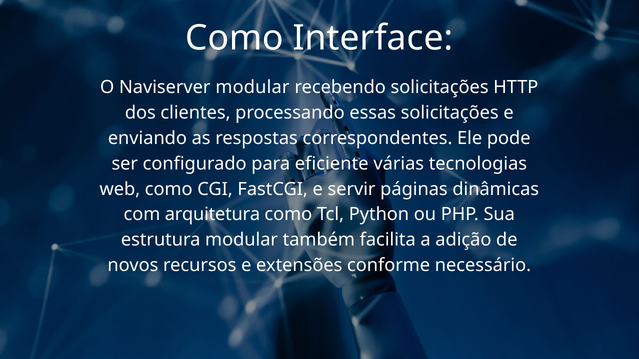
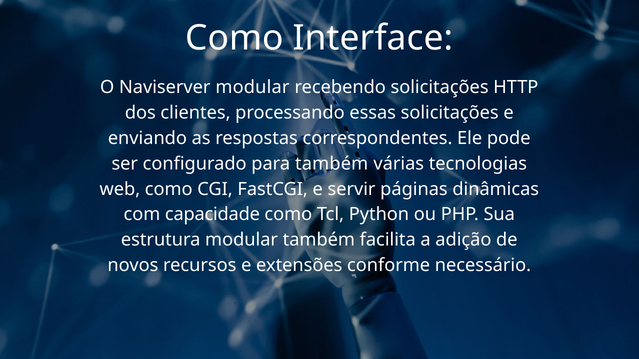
para eficiente: eficiente -> também (332, 164)
arquitetura: arquitetura -> capacidade (212, 215)
